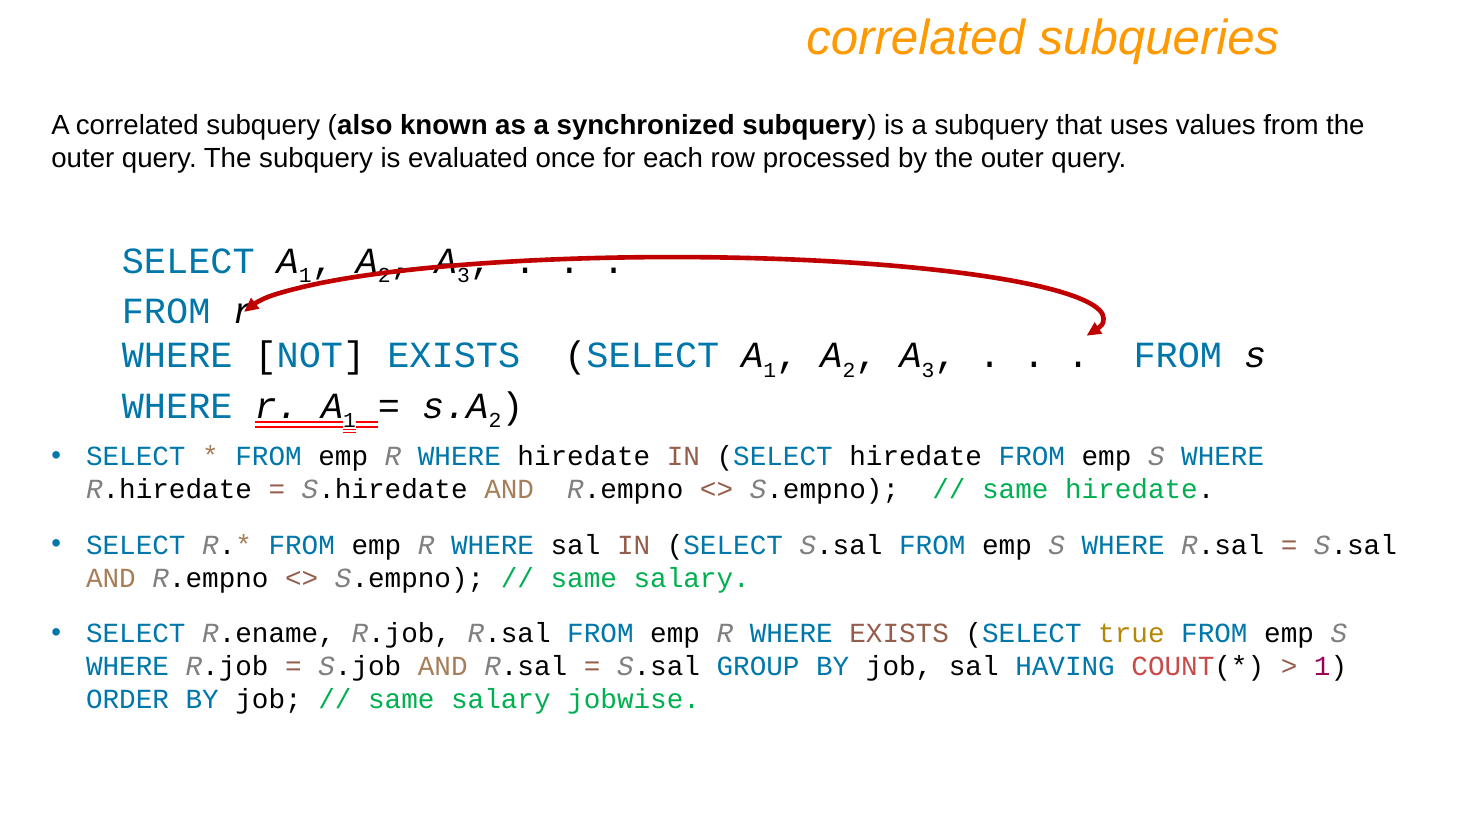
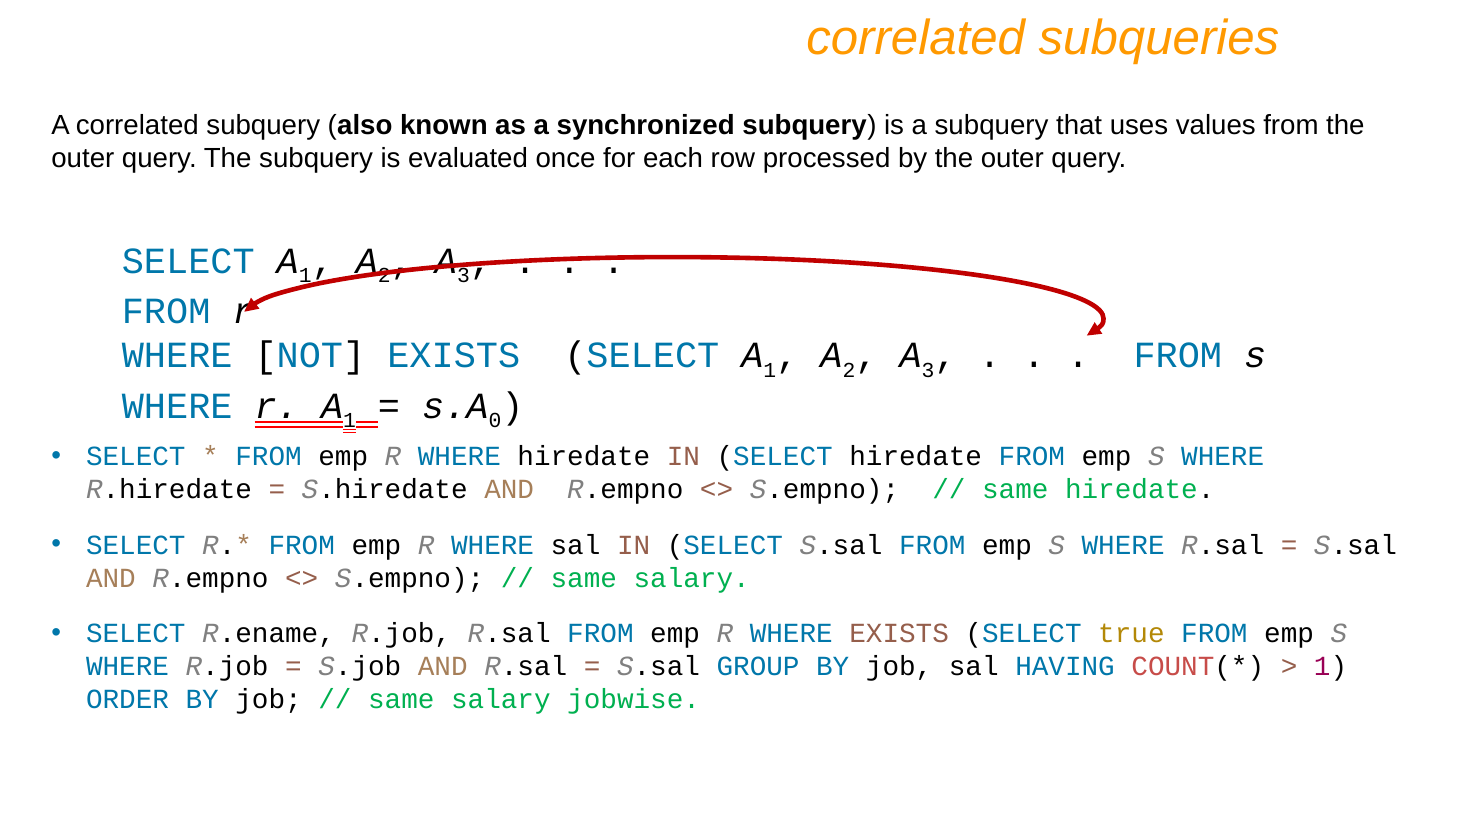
2: 2 -> 0 (495, 420)
